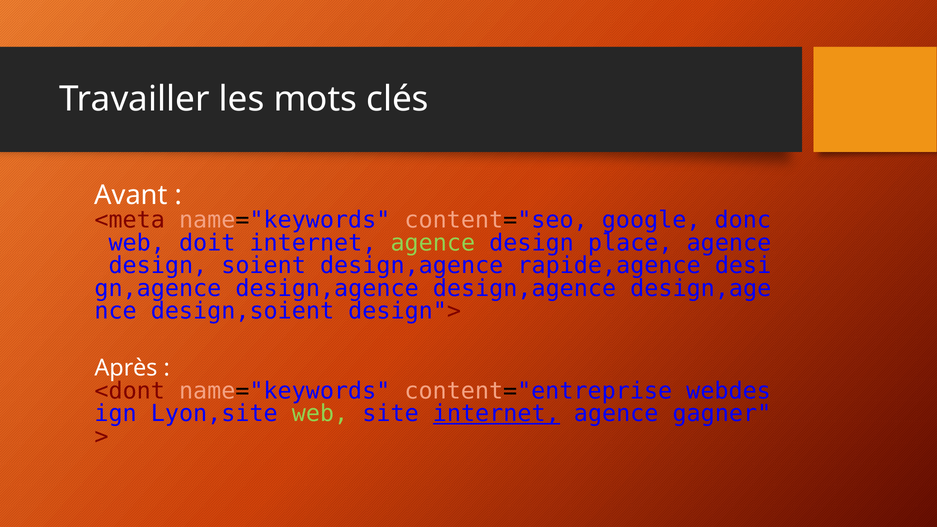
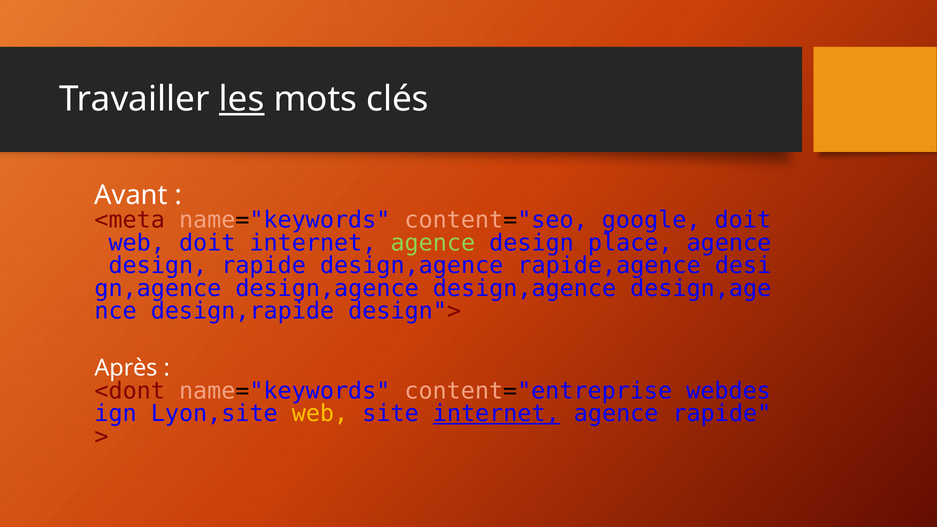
les underline: none -> present (242, 99)
google donc: donc -> doit (743, 220)
design soient: soient -> rapide (264, 266)
design,soient: design,soient -> design,rapide (242, 311)
web colour: light green -> yellow (320, 414)
agence gagner: gagner -> rapide (722, 414)
